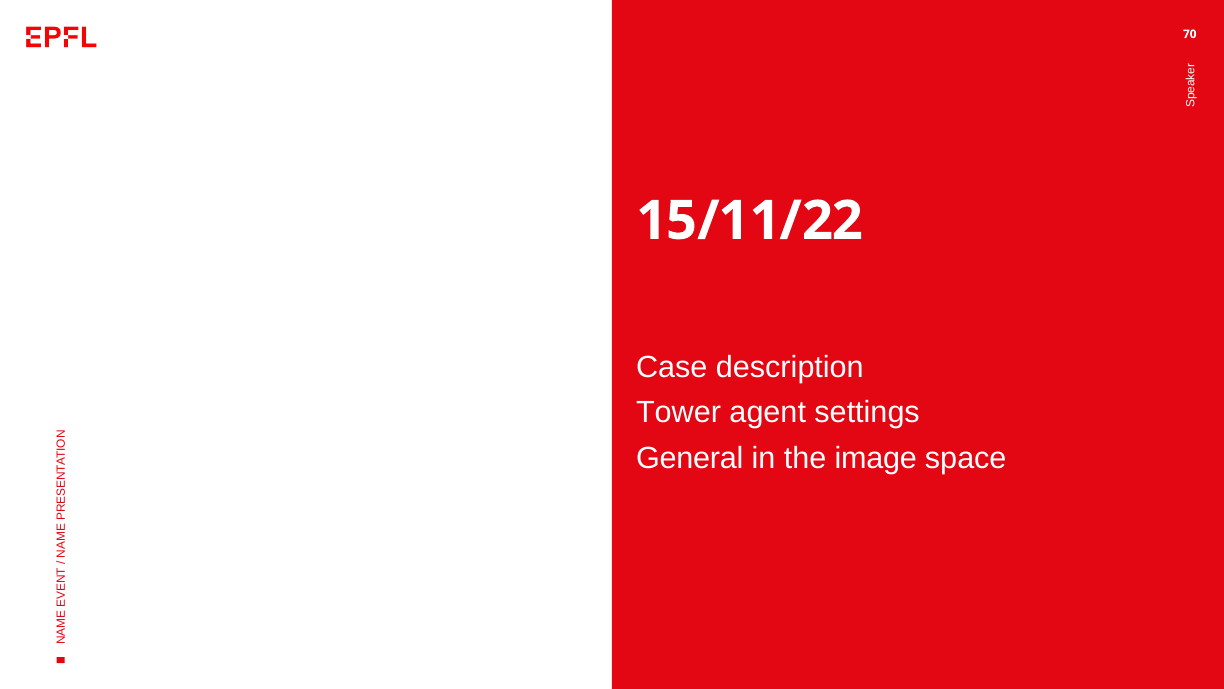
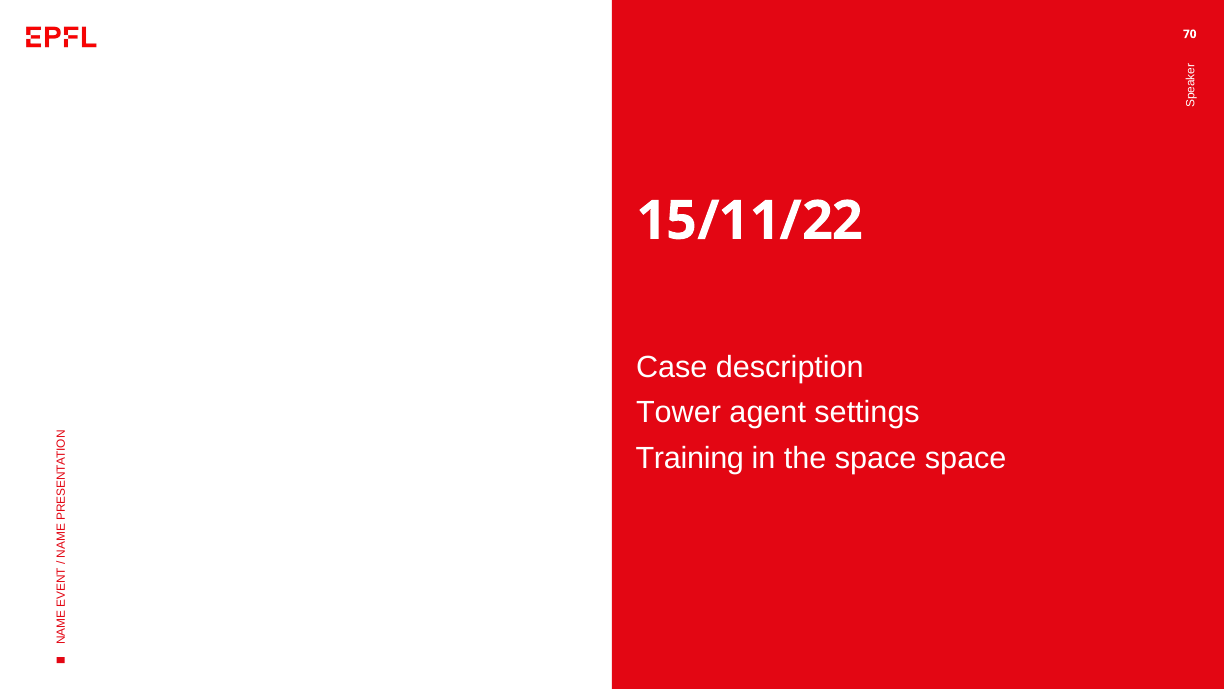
General: General -> Training (690, 458)
the image: image -> space (876, 458)
